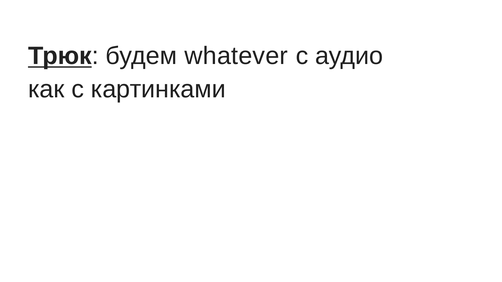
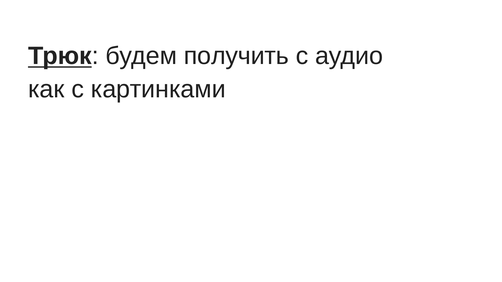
whatever: whatever -> получить (236, 56)
